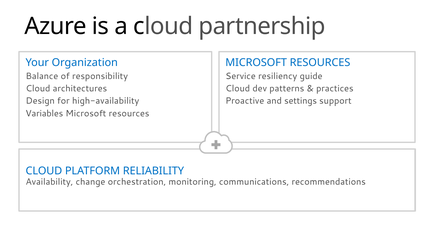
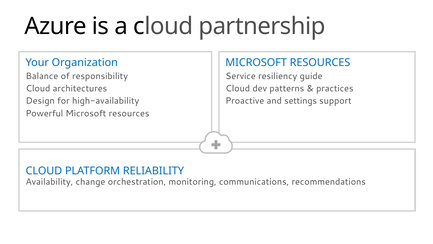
Variables: Variables -> Powerful (44, 113)
